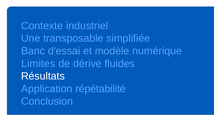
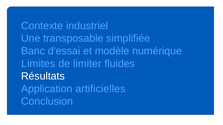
dérive: dérive -> limiter (87, 64)
répétabilité: répétabilité -> artificielles (100, 89)
